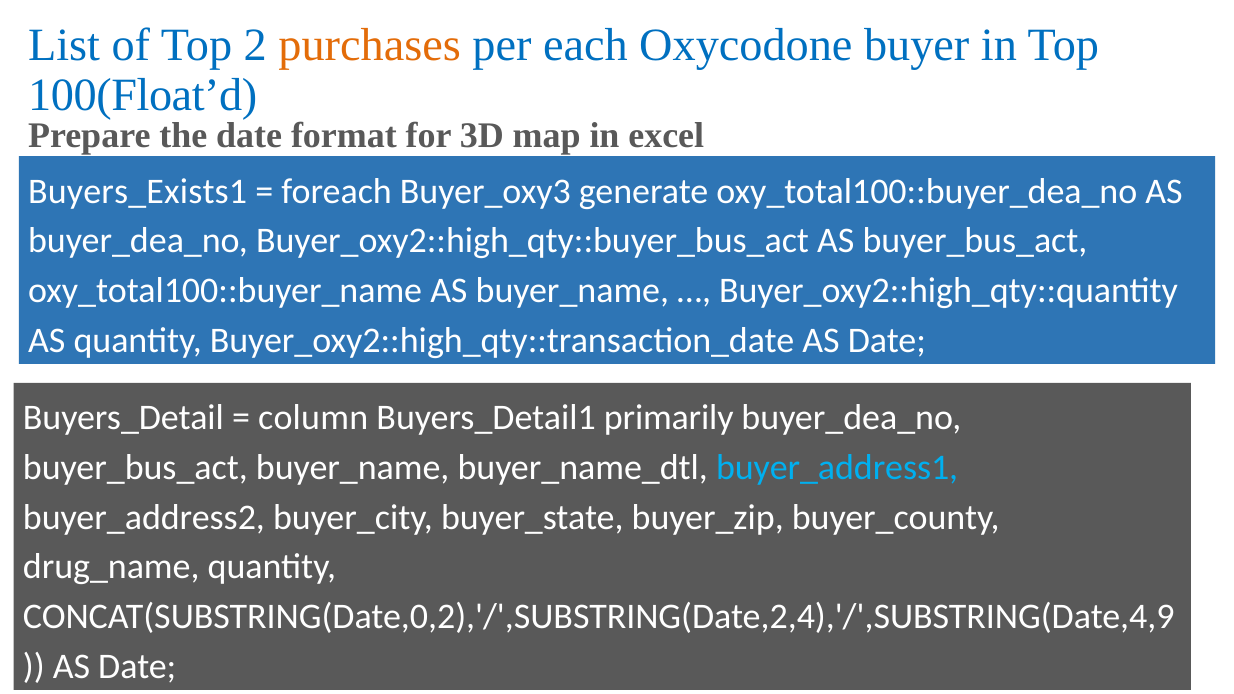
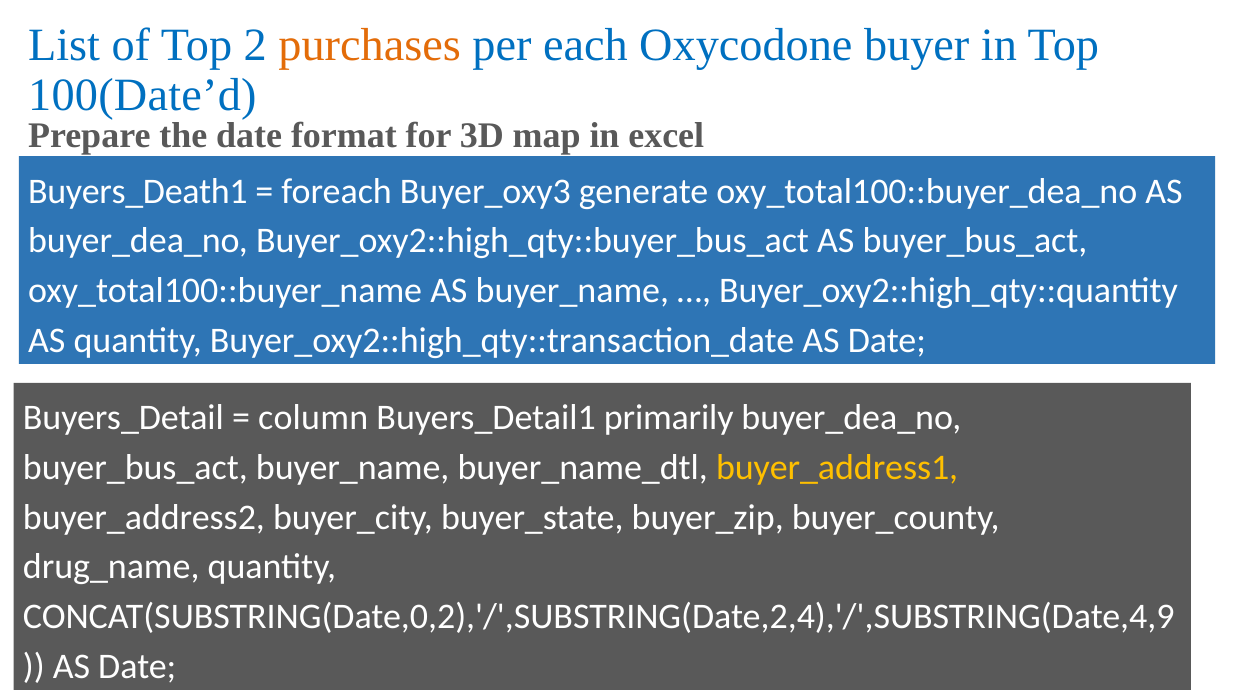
100(Float’d: 100(Float’d -> 100(Date’d (142, 95)
Buyers_Exists1: Buyers_Exists1 -> Buyers_Death1 (138, 191)
buyer_address1 colour: light blue -> yellow (837, 468)
